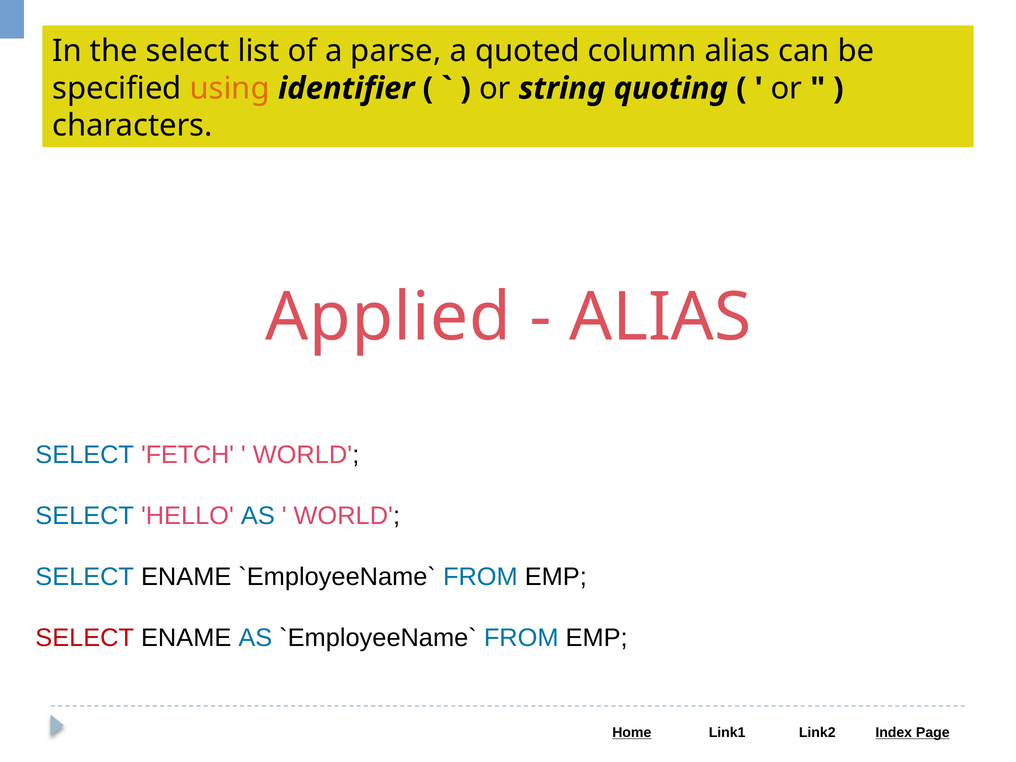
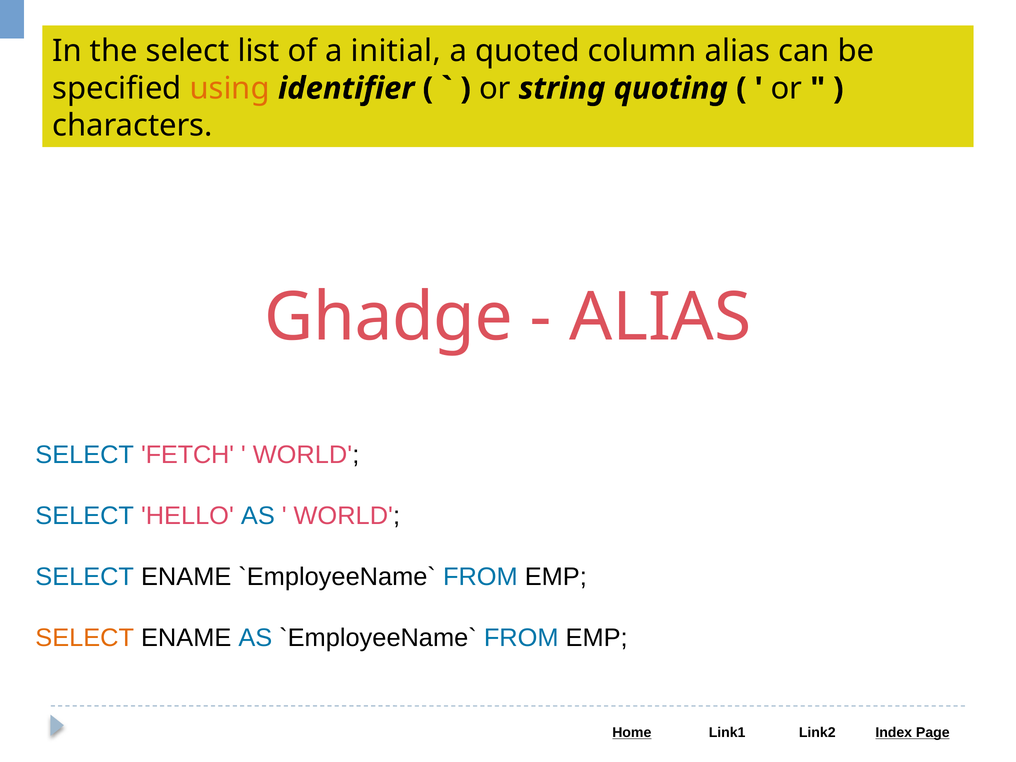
parse: parse -> initial (396, 51)
Applied: Applied -> Ghadge (389, 318)
SELECT colour: red -> orange (85, 638)
